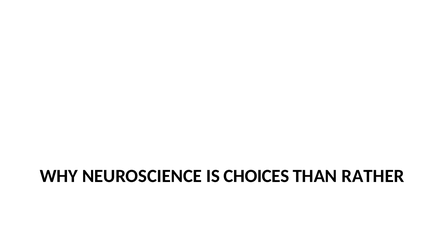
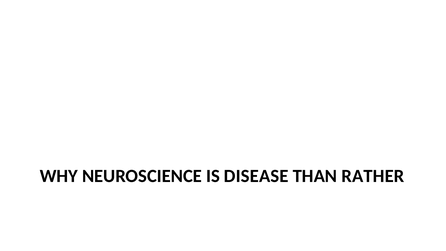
CHOICES: CHOICES -> DISEASE (256, 176)
